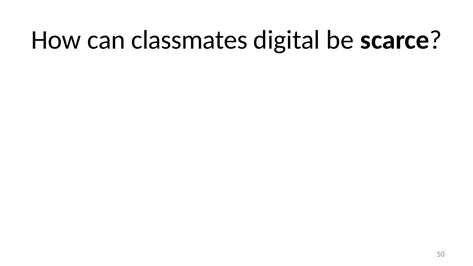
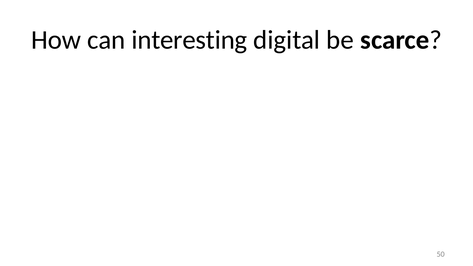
classmates: classmates -> interesting (189, 40)
